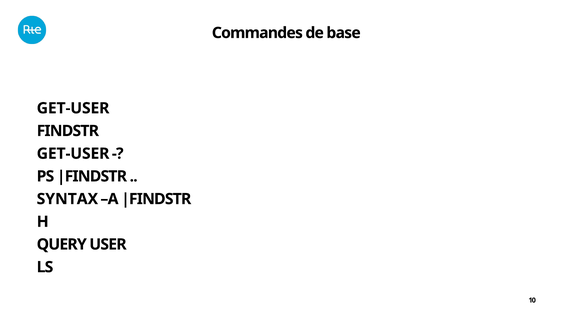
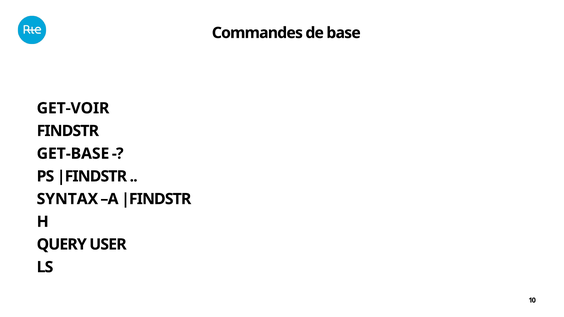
GET-USER: GET-USER -> GET-VOIR (73, 108)
GET-USER: GET-USER -> GET-BASE (73, 154)
